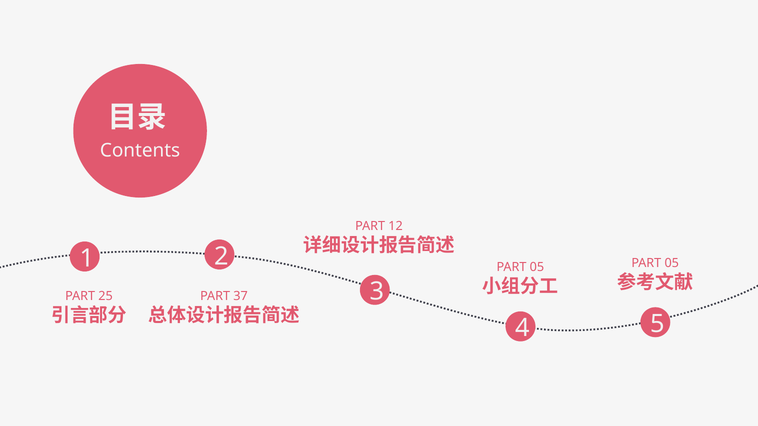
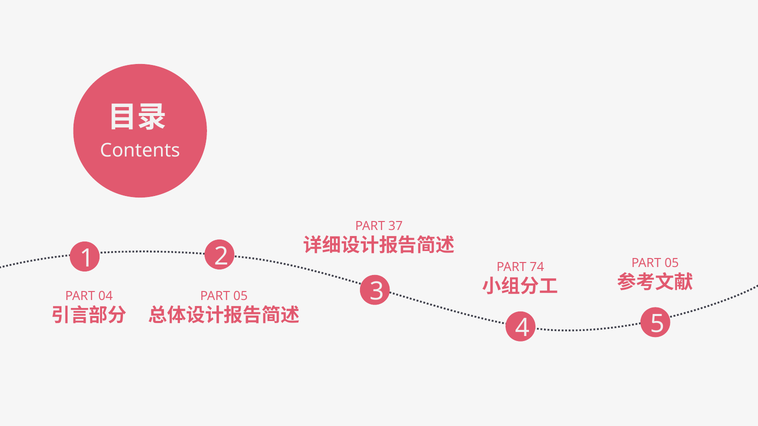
12: 12 -> 37 (396, 227)
05: 05 -> 74 (537, 268)
25: 25 -> 04 (106, 296)
37: 37 -> 05 (241, 296)
